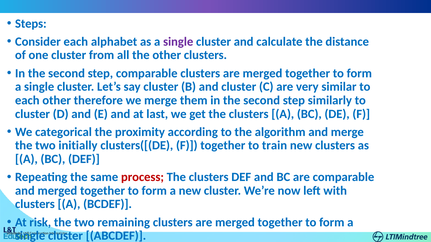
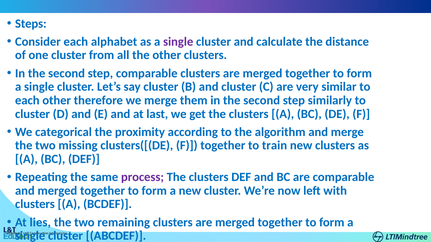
initially: initially -> missing (78, 146)
process colour: red -> purple (142, 177)
risk: risk -> lies (40, 223)
